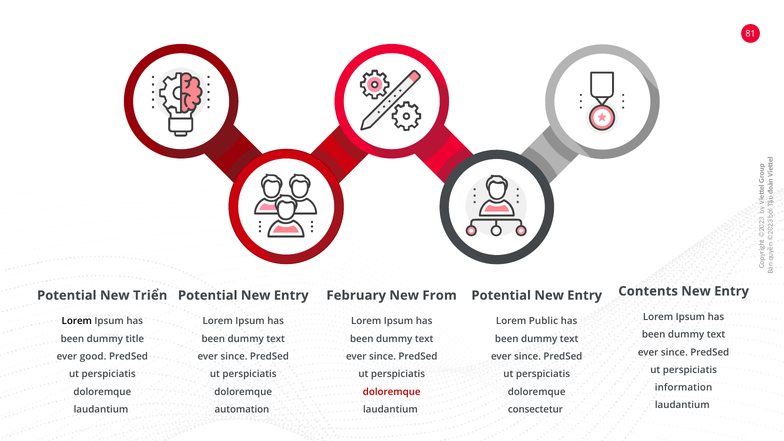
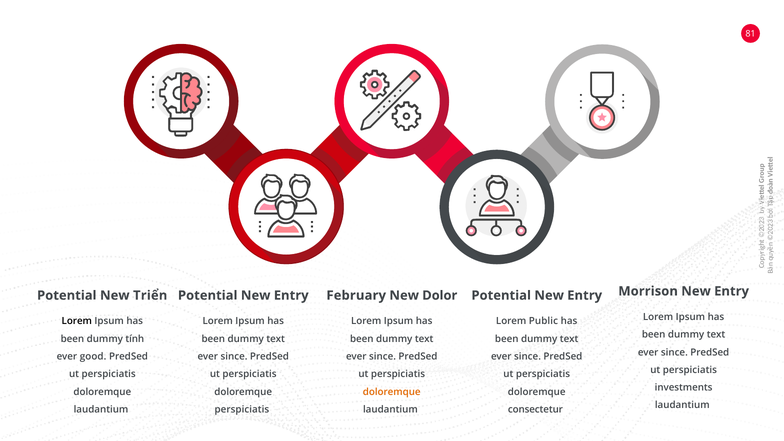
Contents: Contents -> Morrison (648, 291)
From: From -> Dolor (440, 295)
title: title -> tính (135, 339)
information: information -> investments (684, 388)
doloremque colour: red -> orange (392, 392)
automation: automation -> perspiciatis (242, 409)
